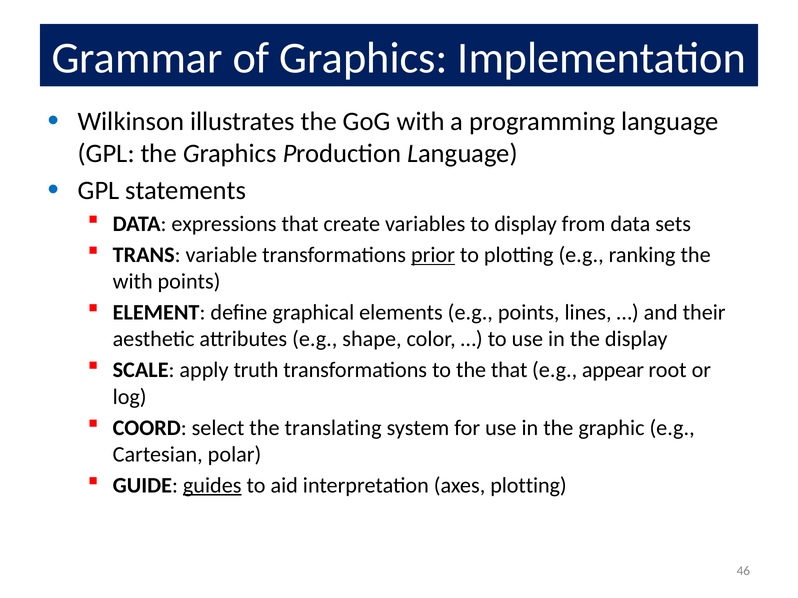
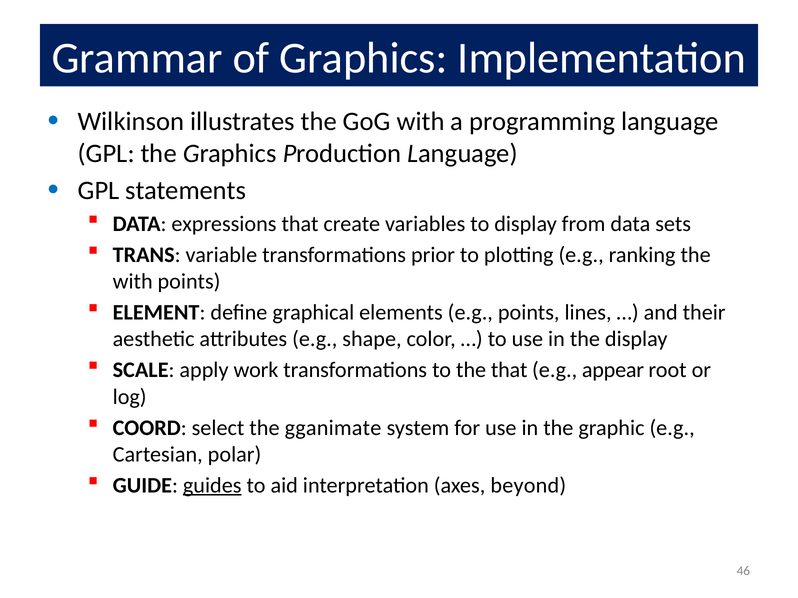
prior underline: present -> none (433, 255)
truth: truth -> work (256, 370)
translating: translating -> gganimate (333, 428)
axes plotting: plotting -> beyond (528, 486)
